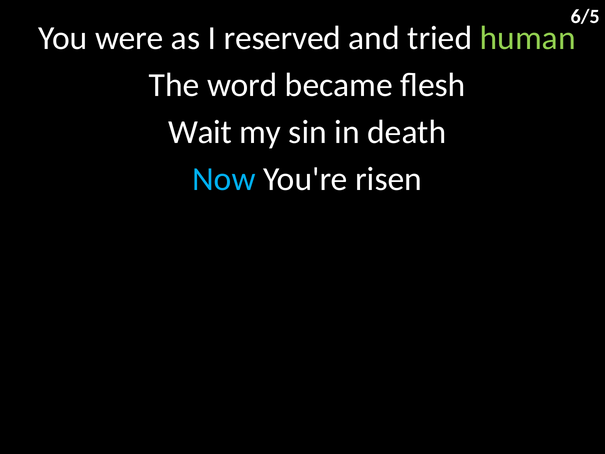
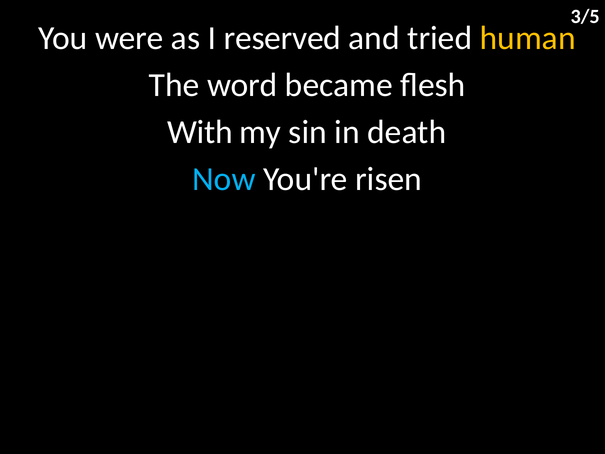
6/5: 6/5 -> 3/5 (585, 16)
human colour: light green -> yellow (528, 38)
Wait: Wait -> With (200, 132)
